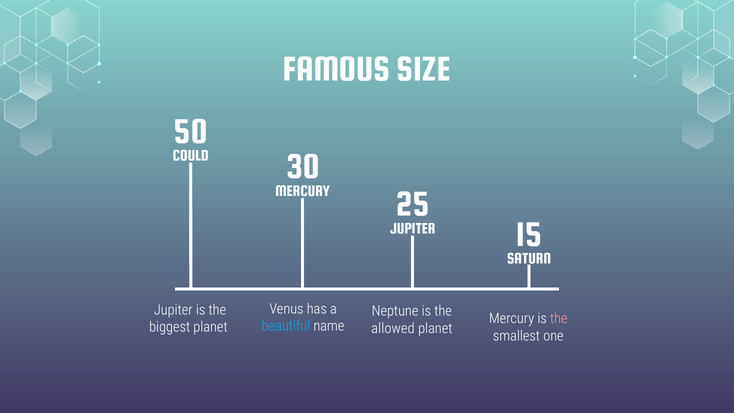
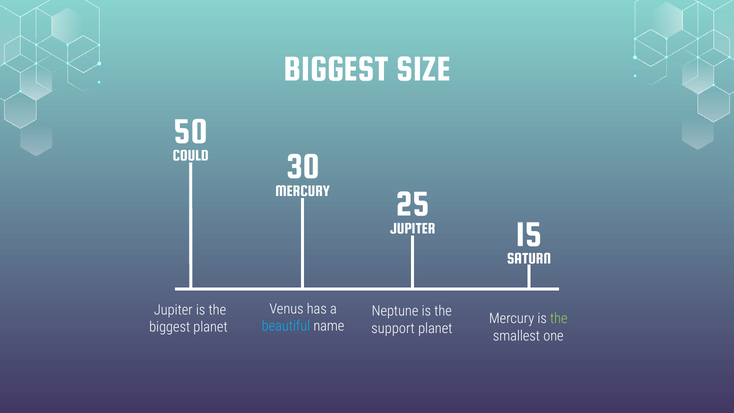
FAMOUS: FAMOUS -> BIGGEST (336, 69)
the colour: pink -> light green (559, 319)
allowed: allowed -> support (393, 328)
